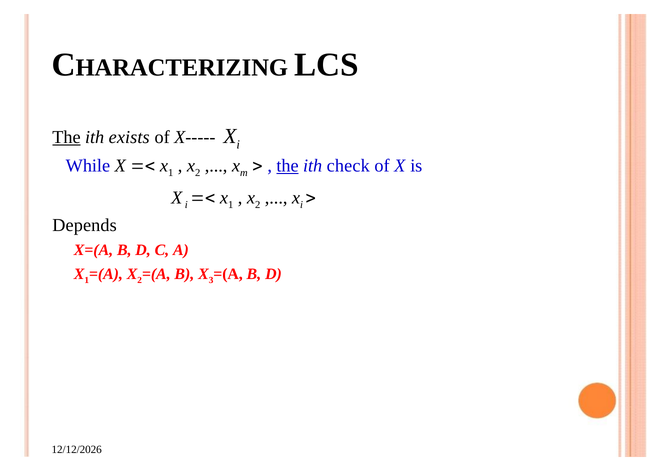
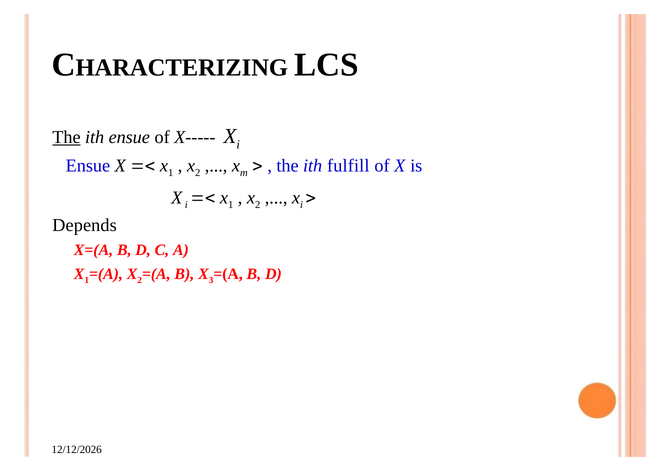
ith exists: exists -> ensue (129, 137)
While: While -> Ensue (88, 166)
the underline: present -> none (288, 166)
check: check -> fulfill (348, 166)
